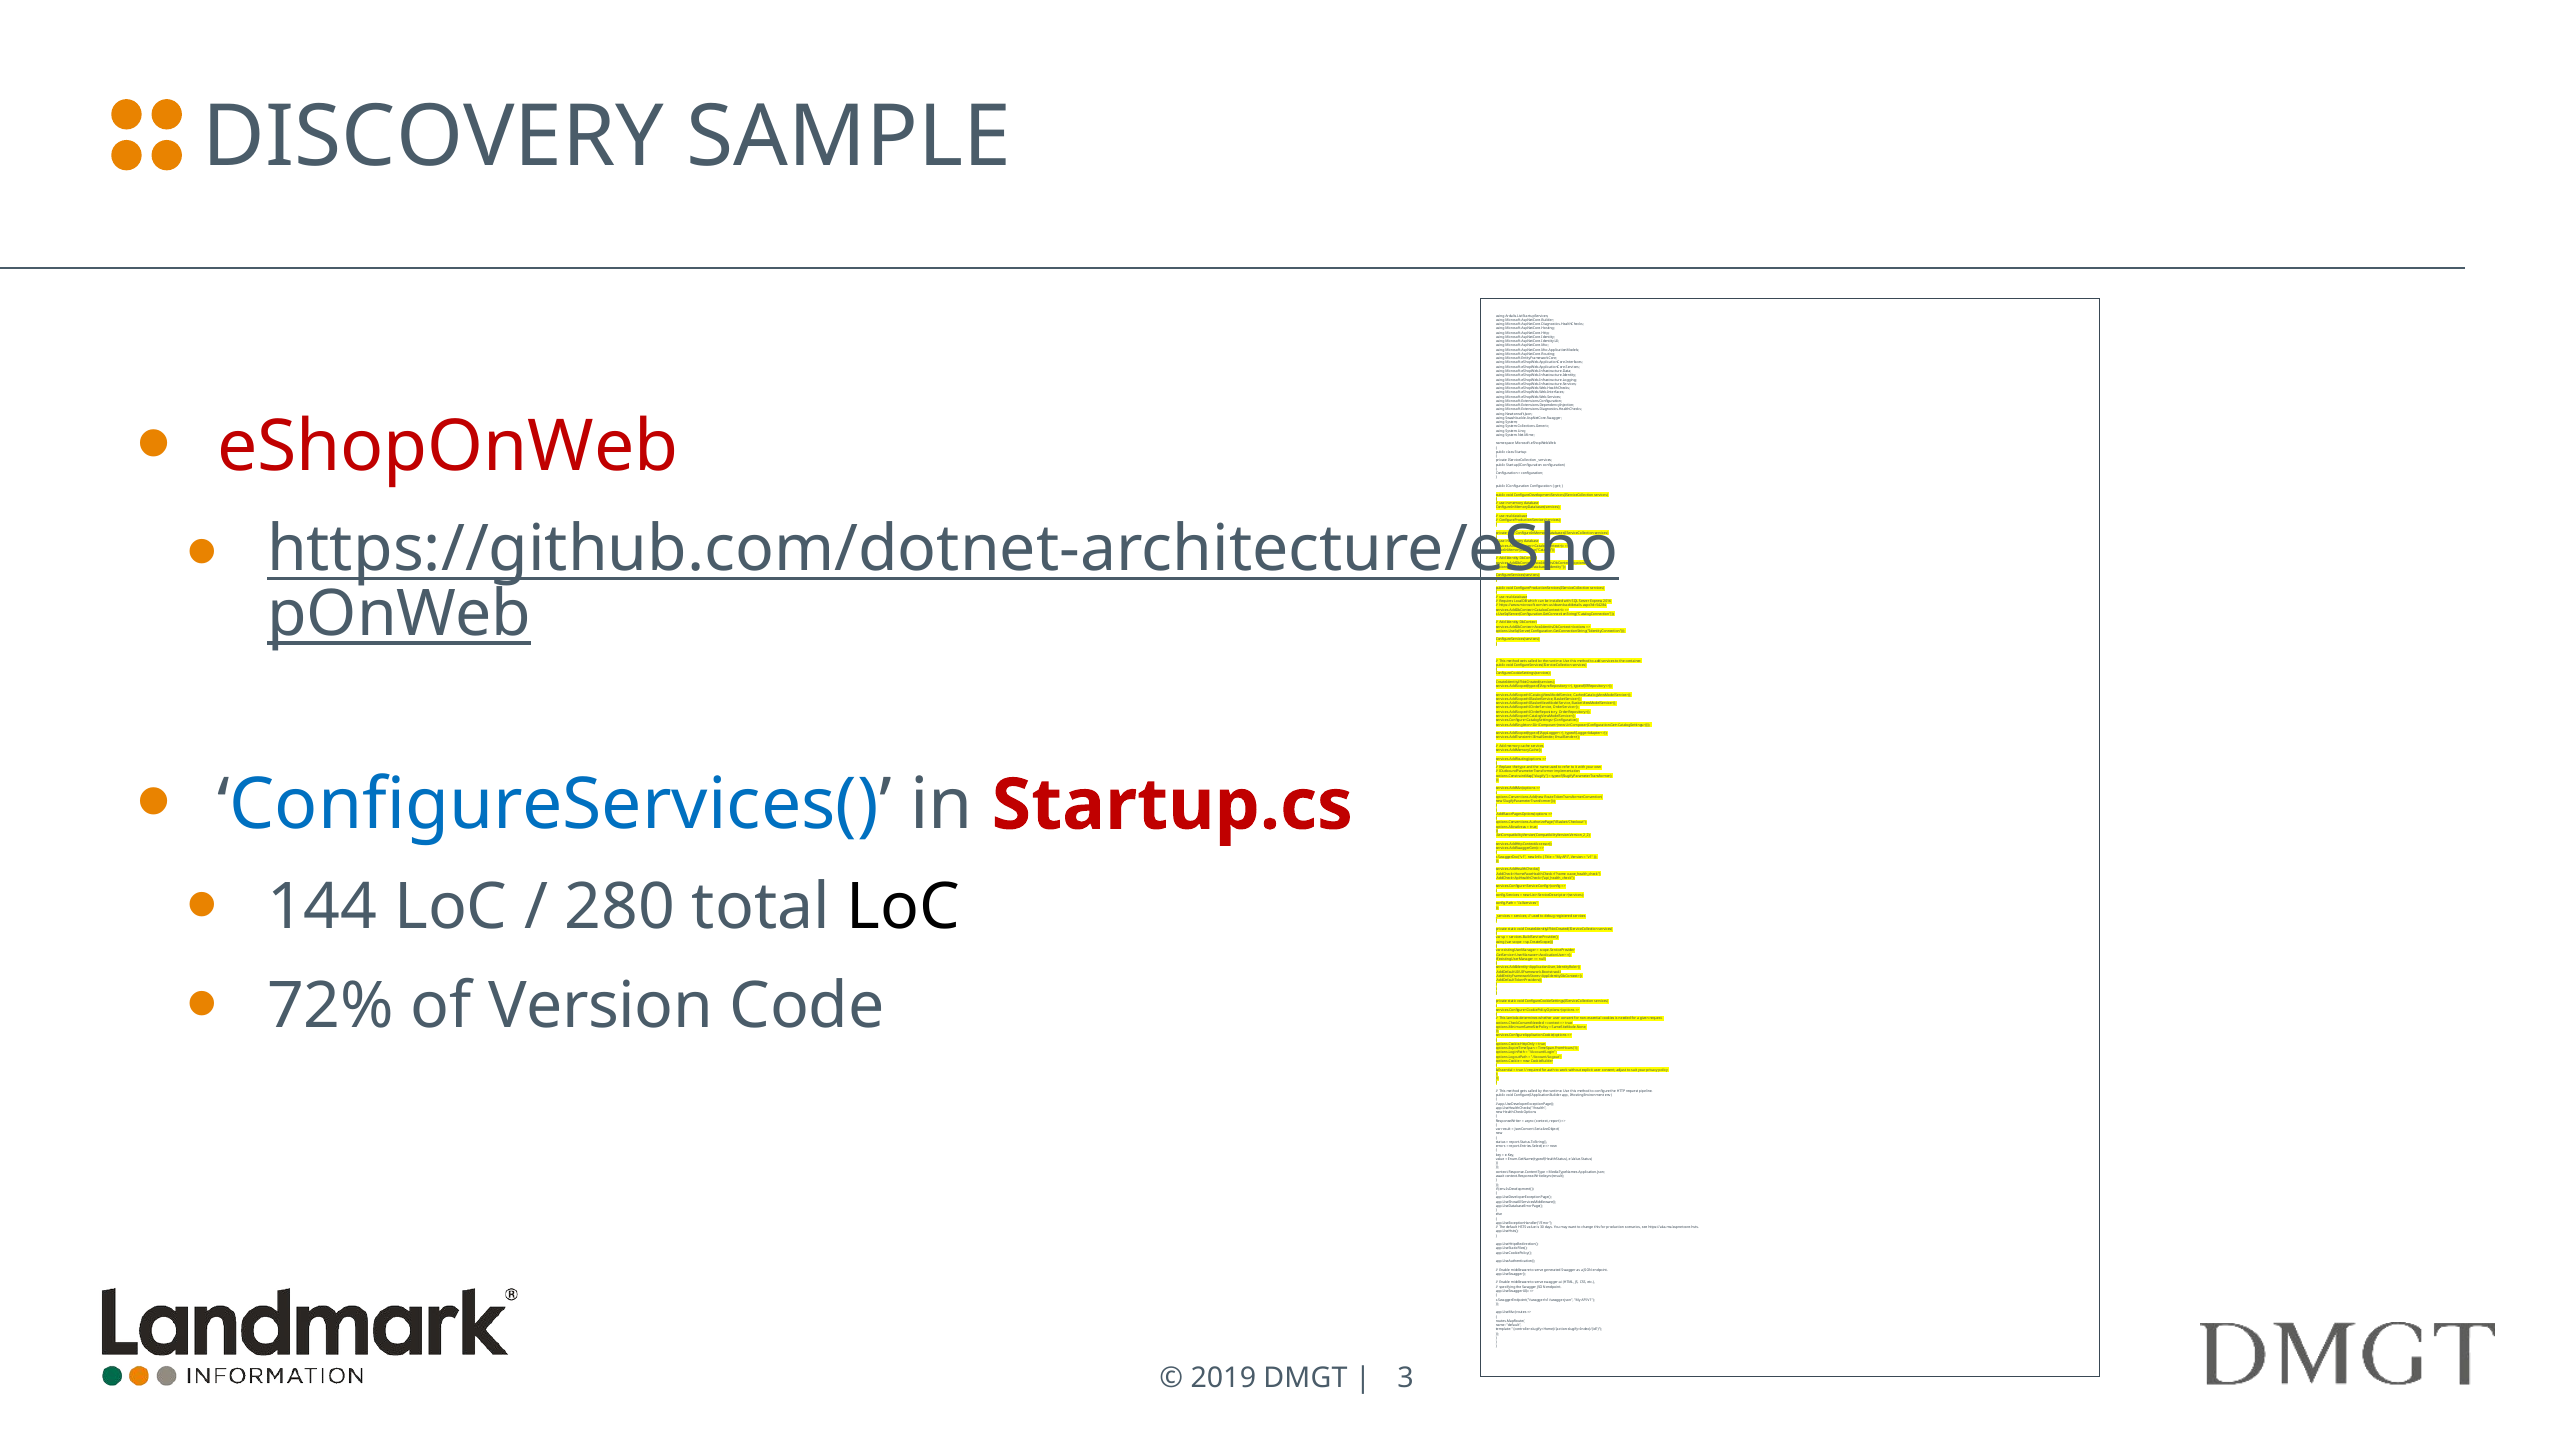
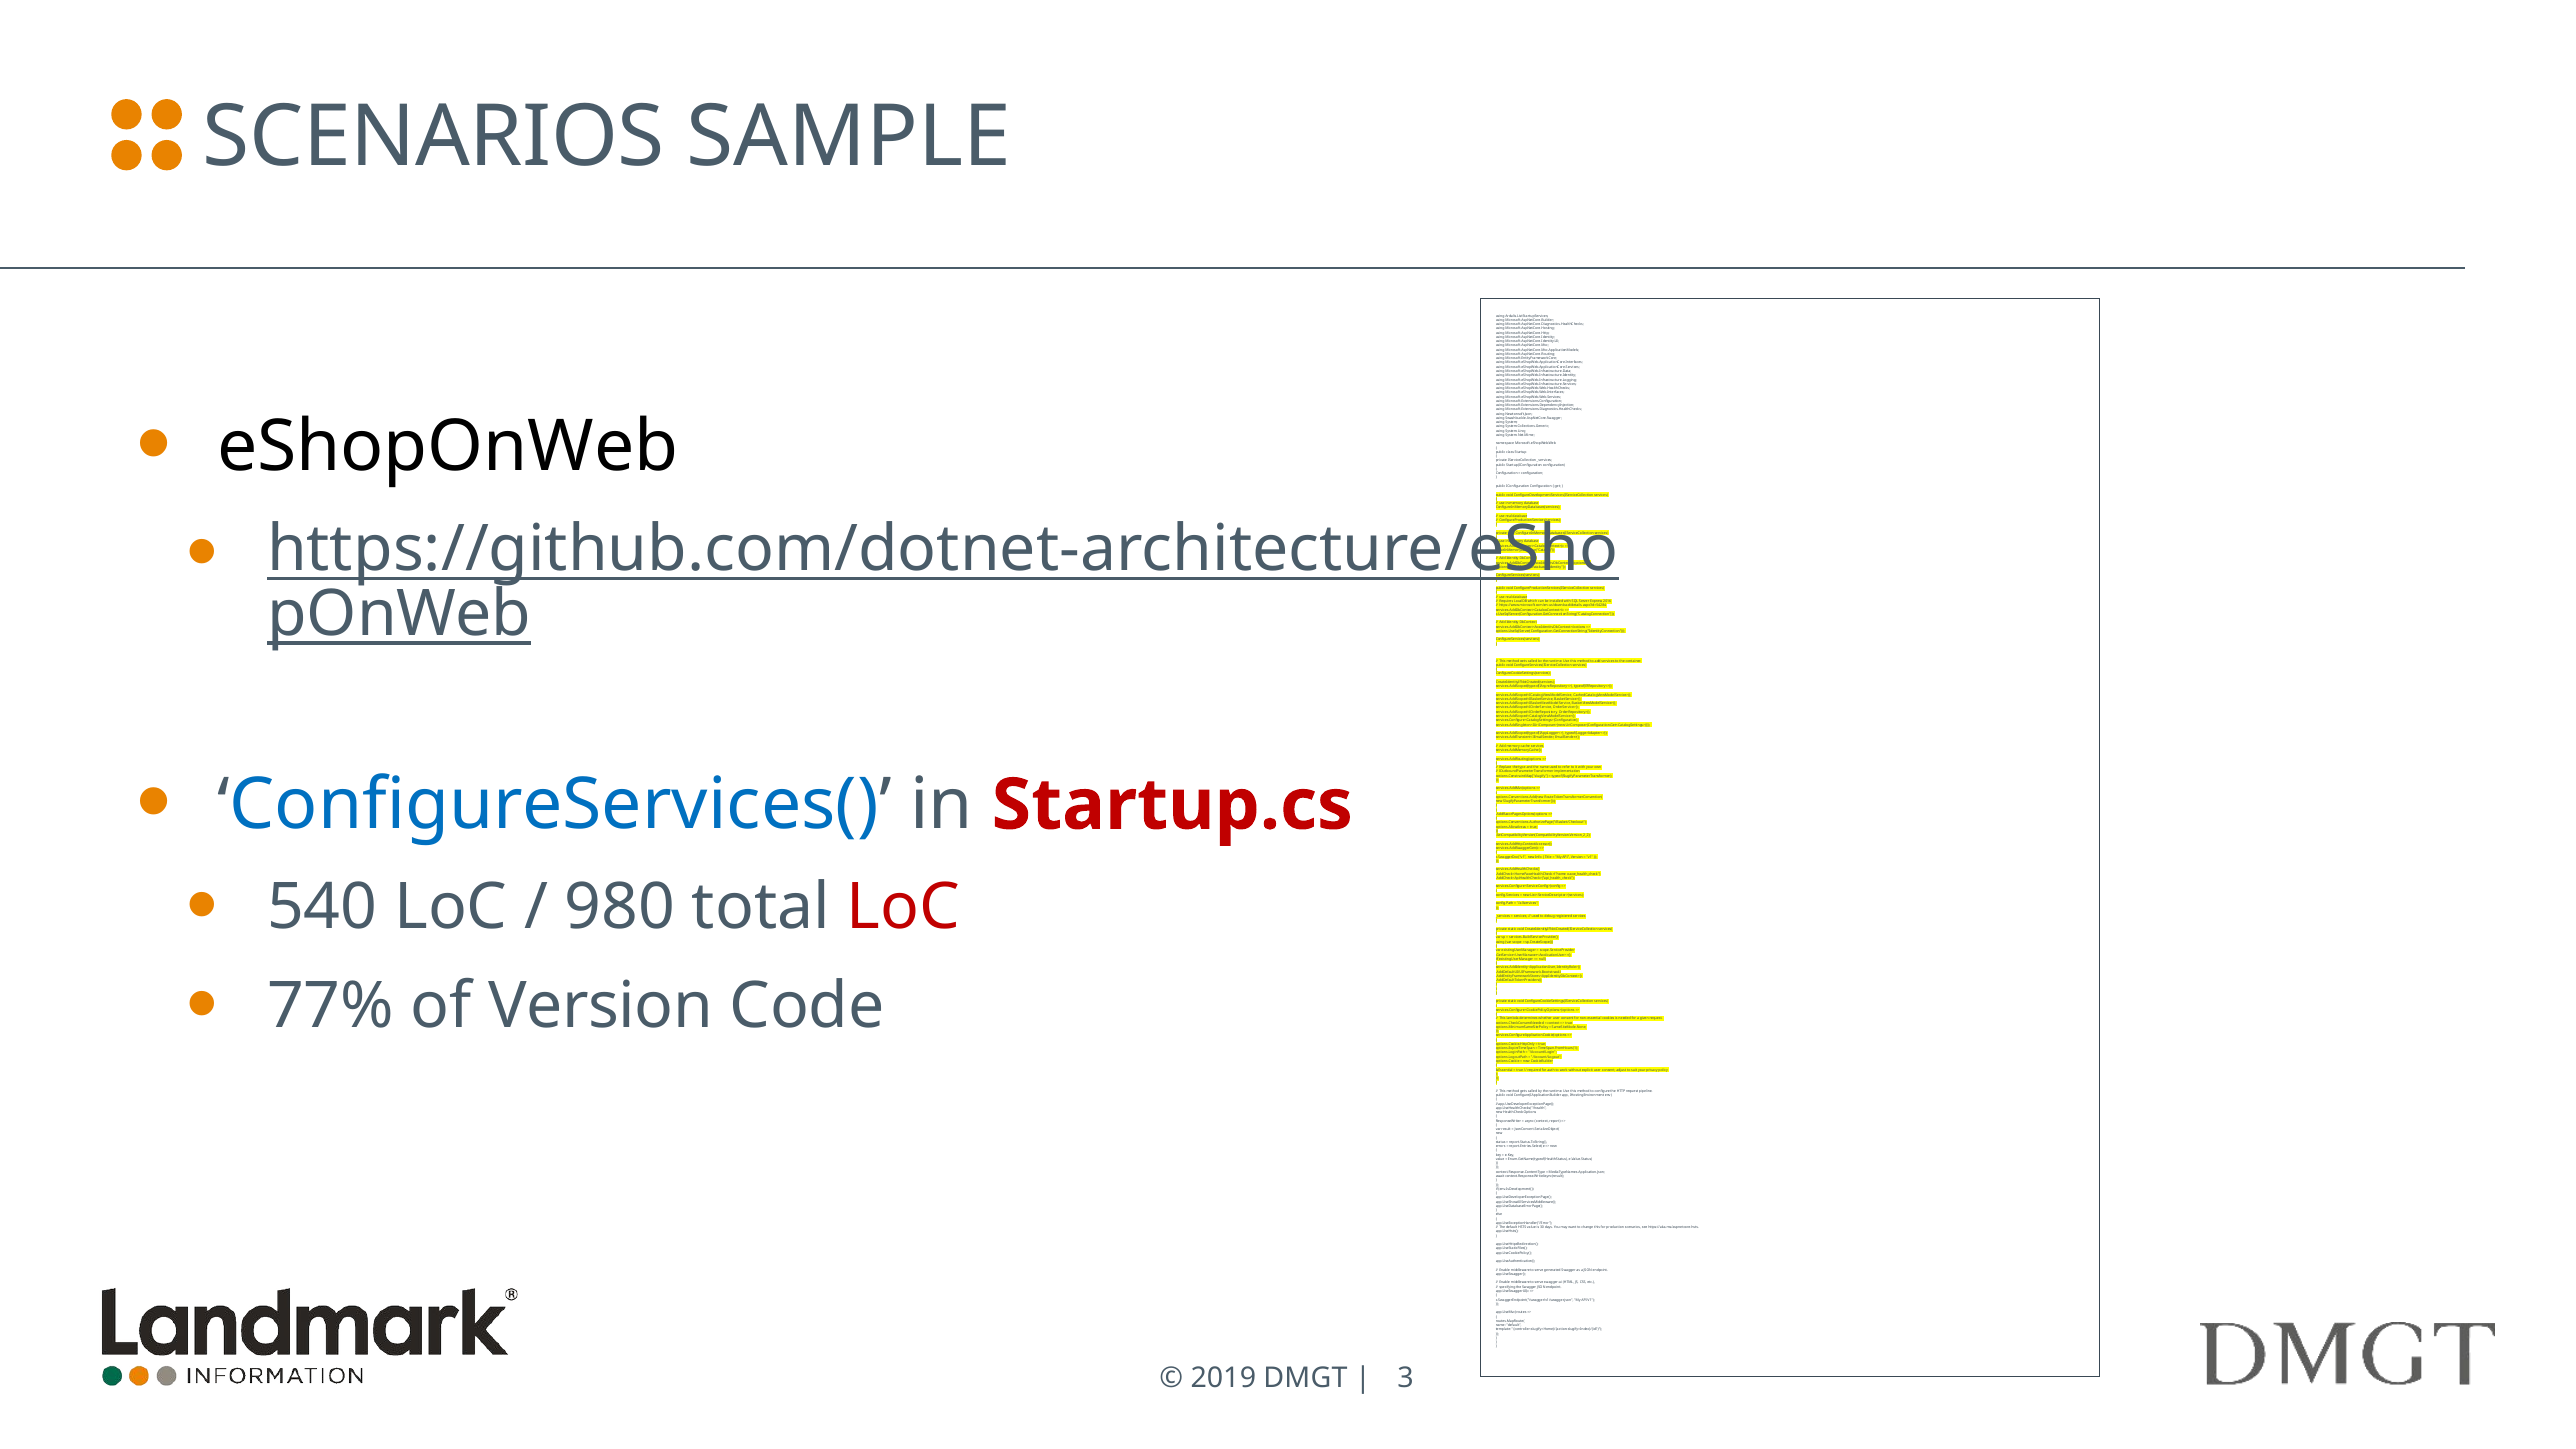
DISCOVERY: DISCOVERY -> SCENARIOS (434, 137)
eShopOnWeb colour: red -> black (448, 447)
144: 144 -> 540 (322, 908)
280: 280 -> 980 (620, 908)
LoC colour: black -> red (903, 908)
72%: 72% -> 77% (331, 1007)
